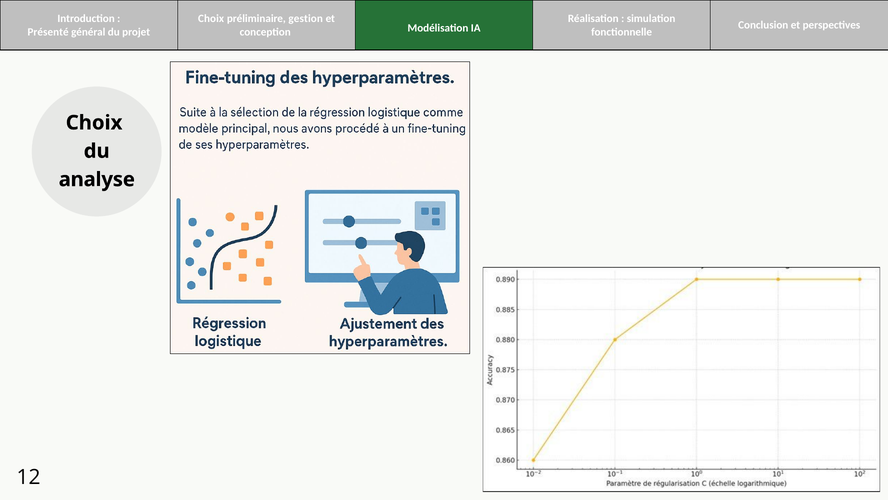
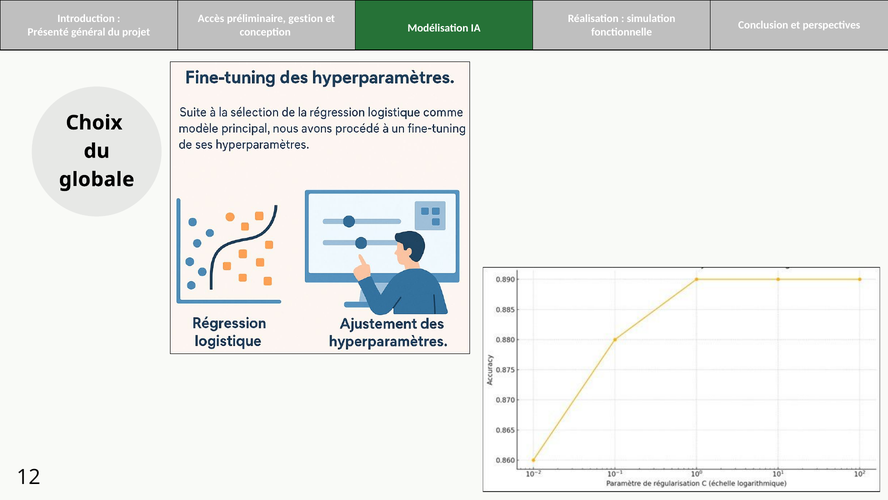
Choix: Choix -> Accès (211, 18)
analyse: analyse -> globale (97, 179)
